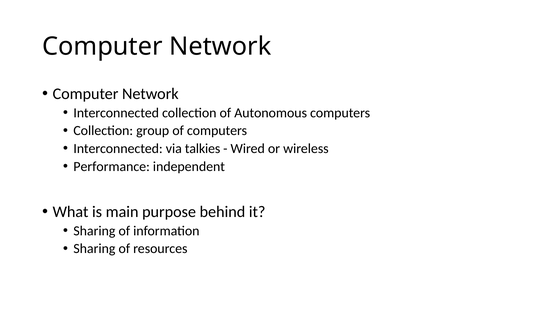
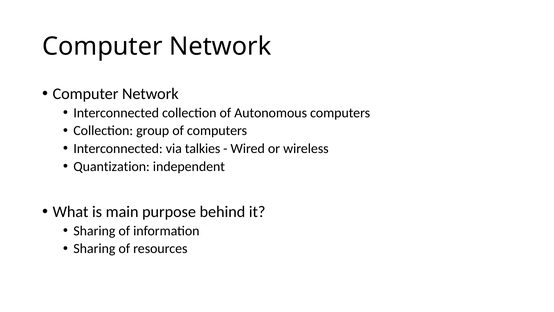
Performance: Performance -> Quantization (112, 166)
